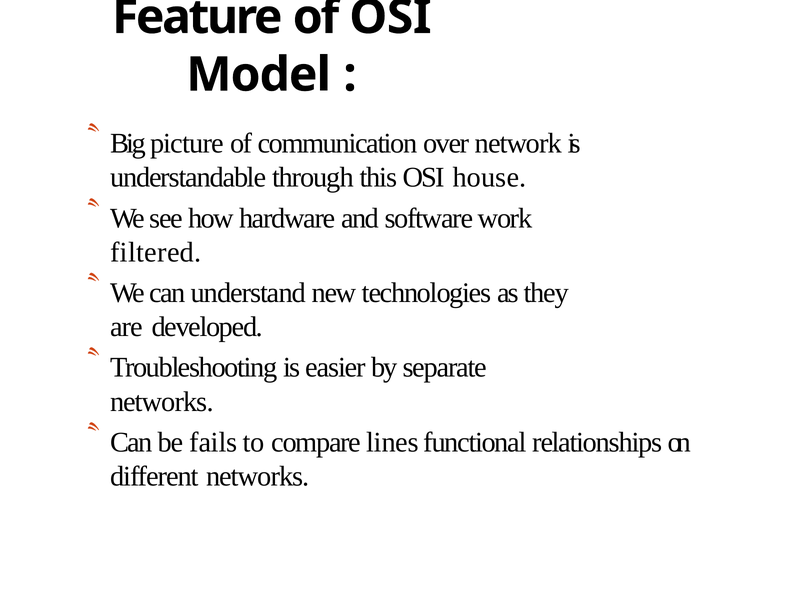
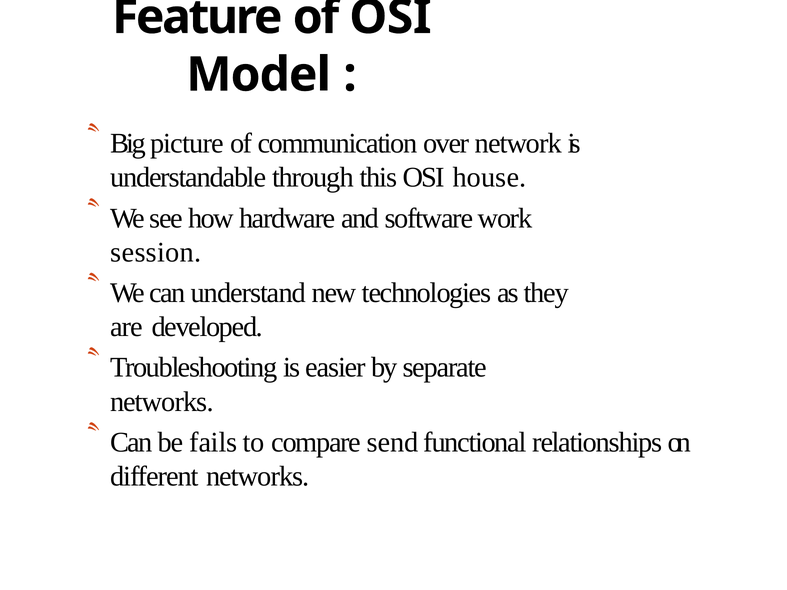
filtered: filtered -> session (156, 252)
lines: lines -> send (393, 443)
